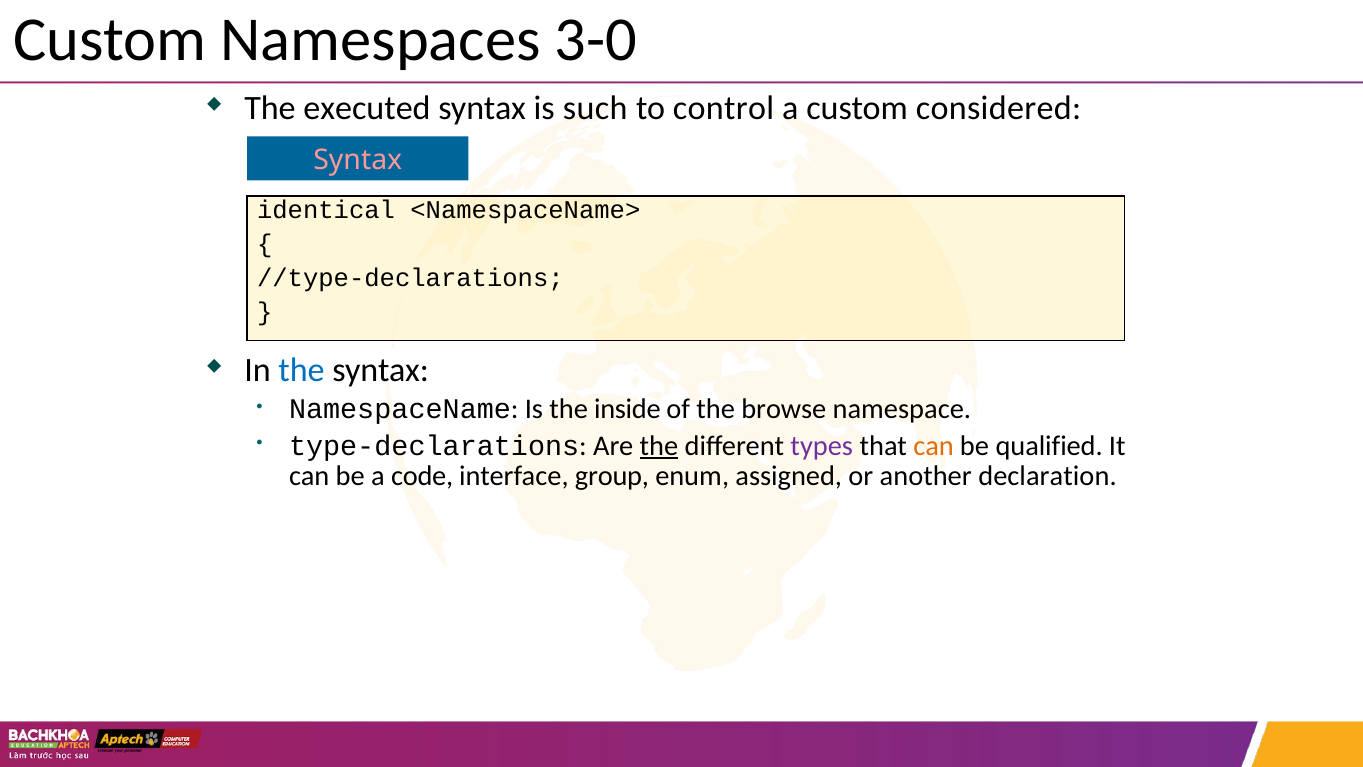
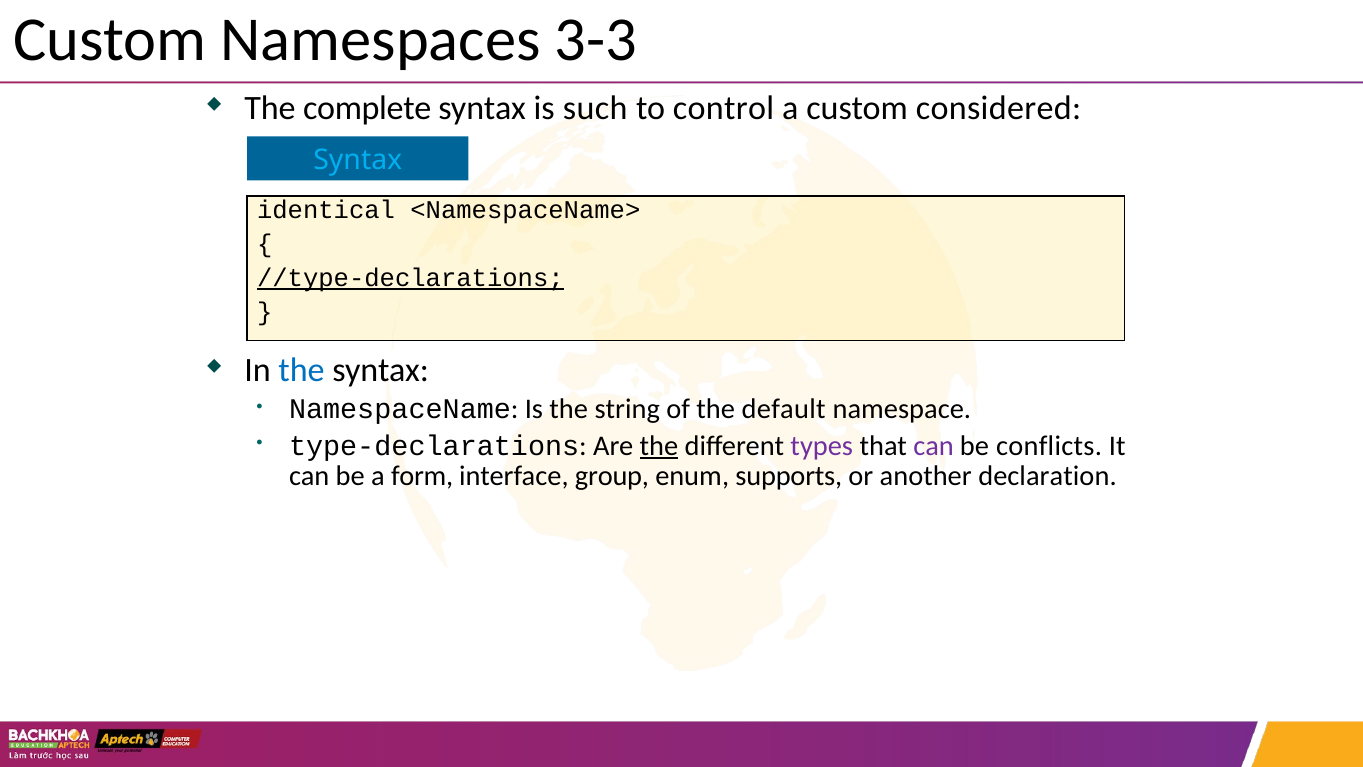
3-0: 3-0 -> 3-3 (596, 40)
executed: executed -> complete (367, 108)
Syntax colour: pink -> light blue (358, 160)
//type-declarations underline: none -> present (410, 278)
inside: inside -> string (627, 409)
browse: browse -> default (784, 409)
can colour: orange -> purple (934, 446)
qualified: qualified -> conflicts (1049, 446)
code: code -> form (422, 476)
assigned: assigned -> supports (789, 476)
